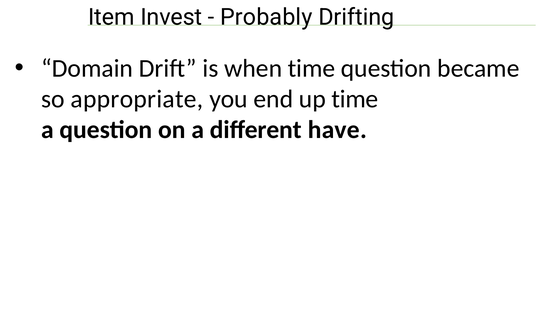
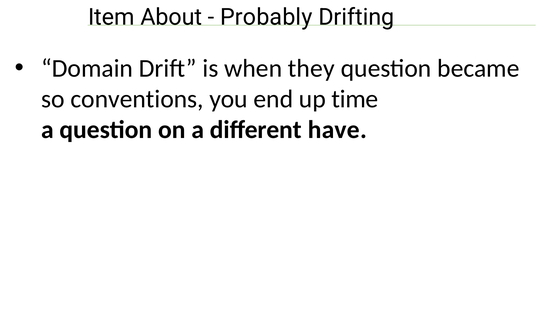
Invest: Invest -> About (171, 17)
when time: time -> they (311, 68)
appropriate: appropriate -> conventions (137, 99)
